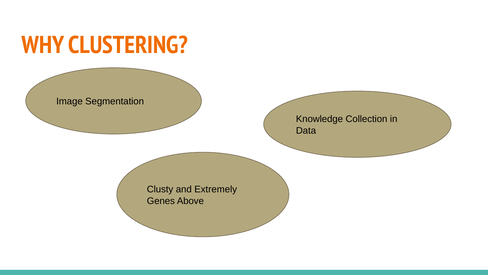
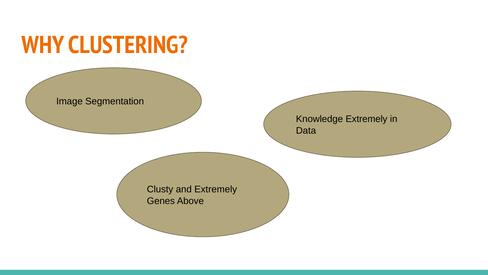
Knowledge Collection: Collection -> Extremely (367, 119)
